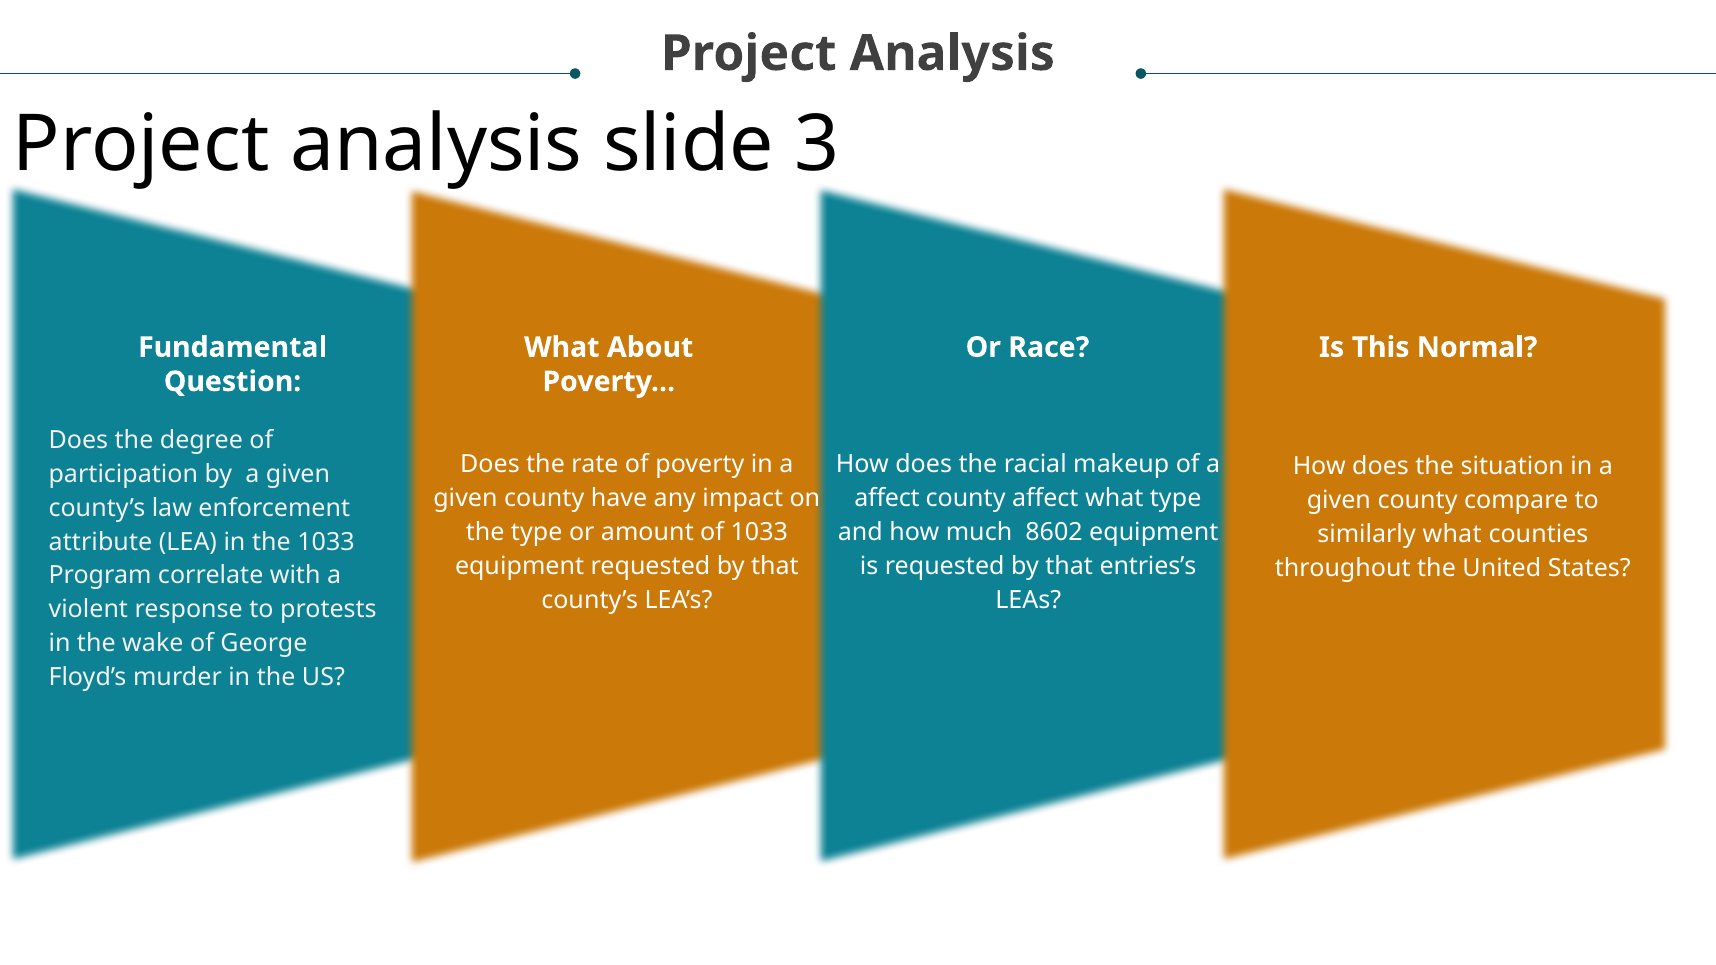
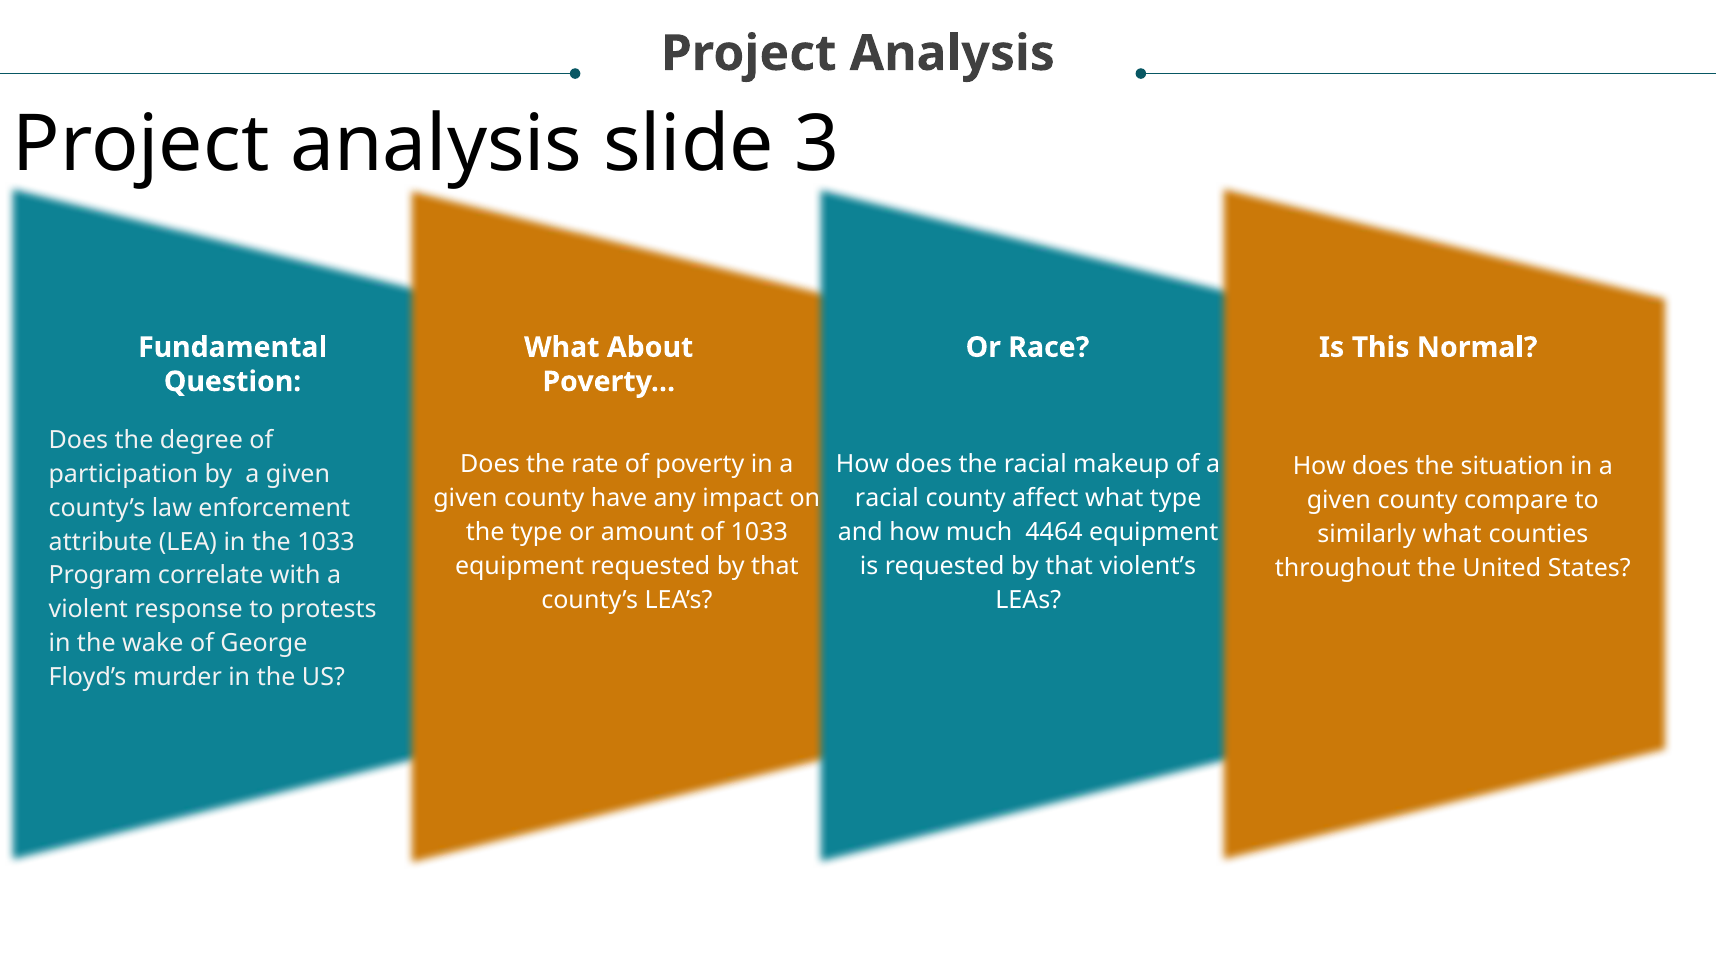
affect: affect -> racial (887, 499)
8602: 8602 -> 4464 (1054, 533)
entries’s: entries’s -> violent’s (1148, 567)
